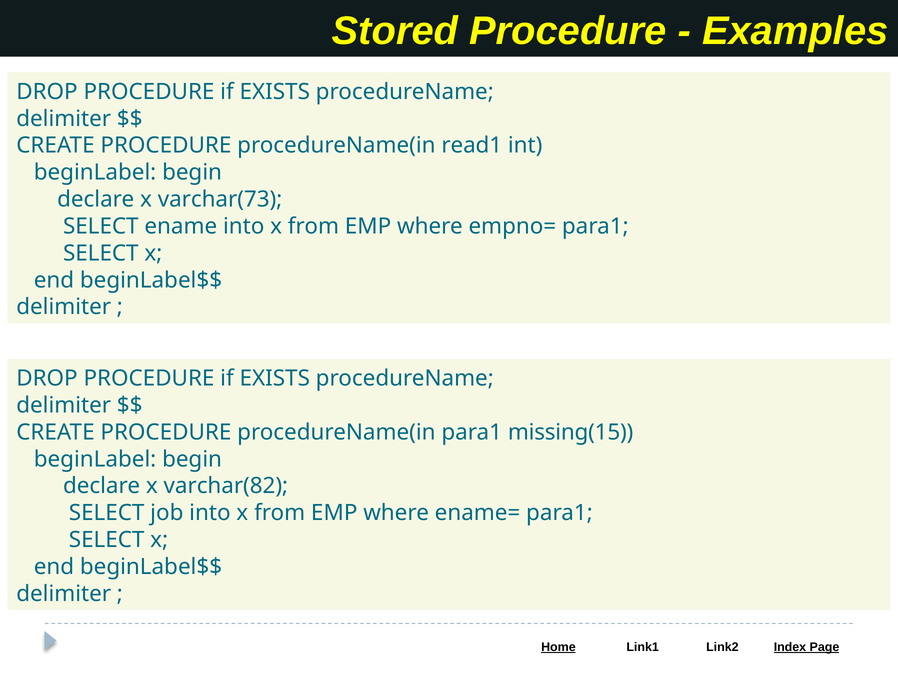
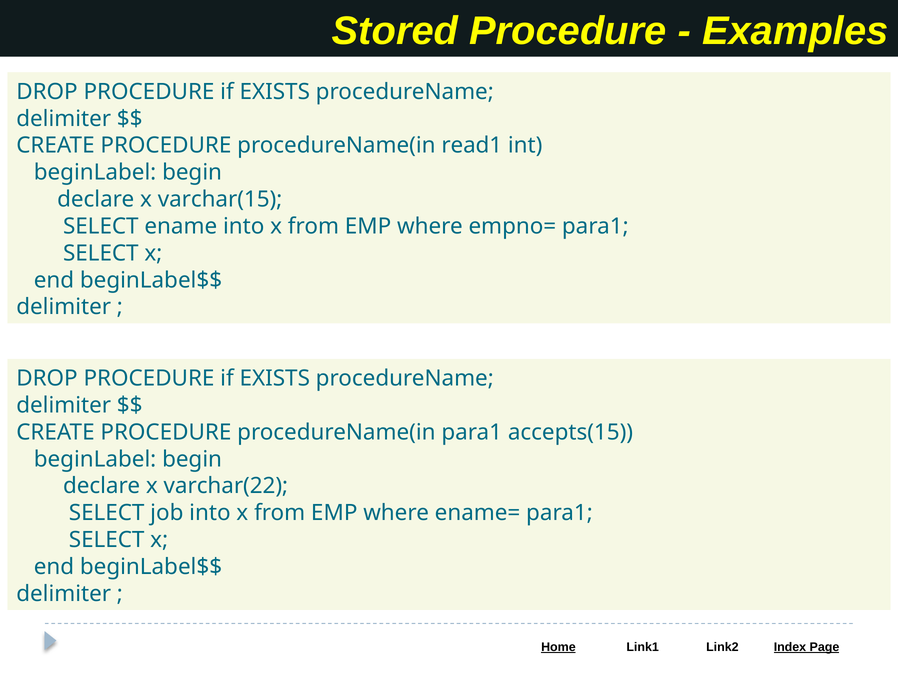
varchar(73: varchar(73 -> varchar(15 (220, 200)
missing(15: missing(15 -> accepts(15 (570, 433)
varchar(82: varchar(82 -> varchar(22 (226, 486)
